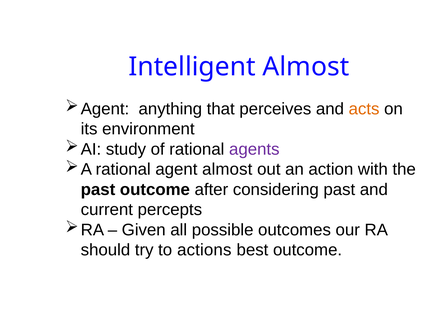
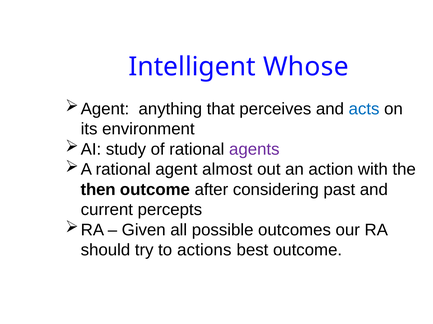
Intelligent Almost: Almost -> Whose (306, 67)
acts colour: orange -> blue (364, 109)
past: past -> then (98, 190)
